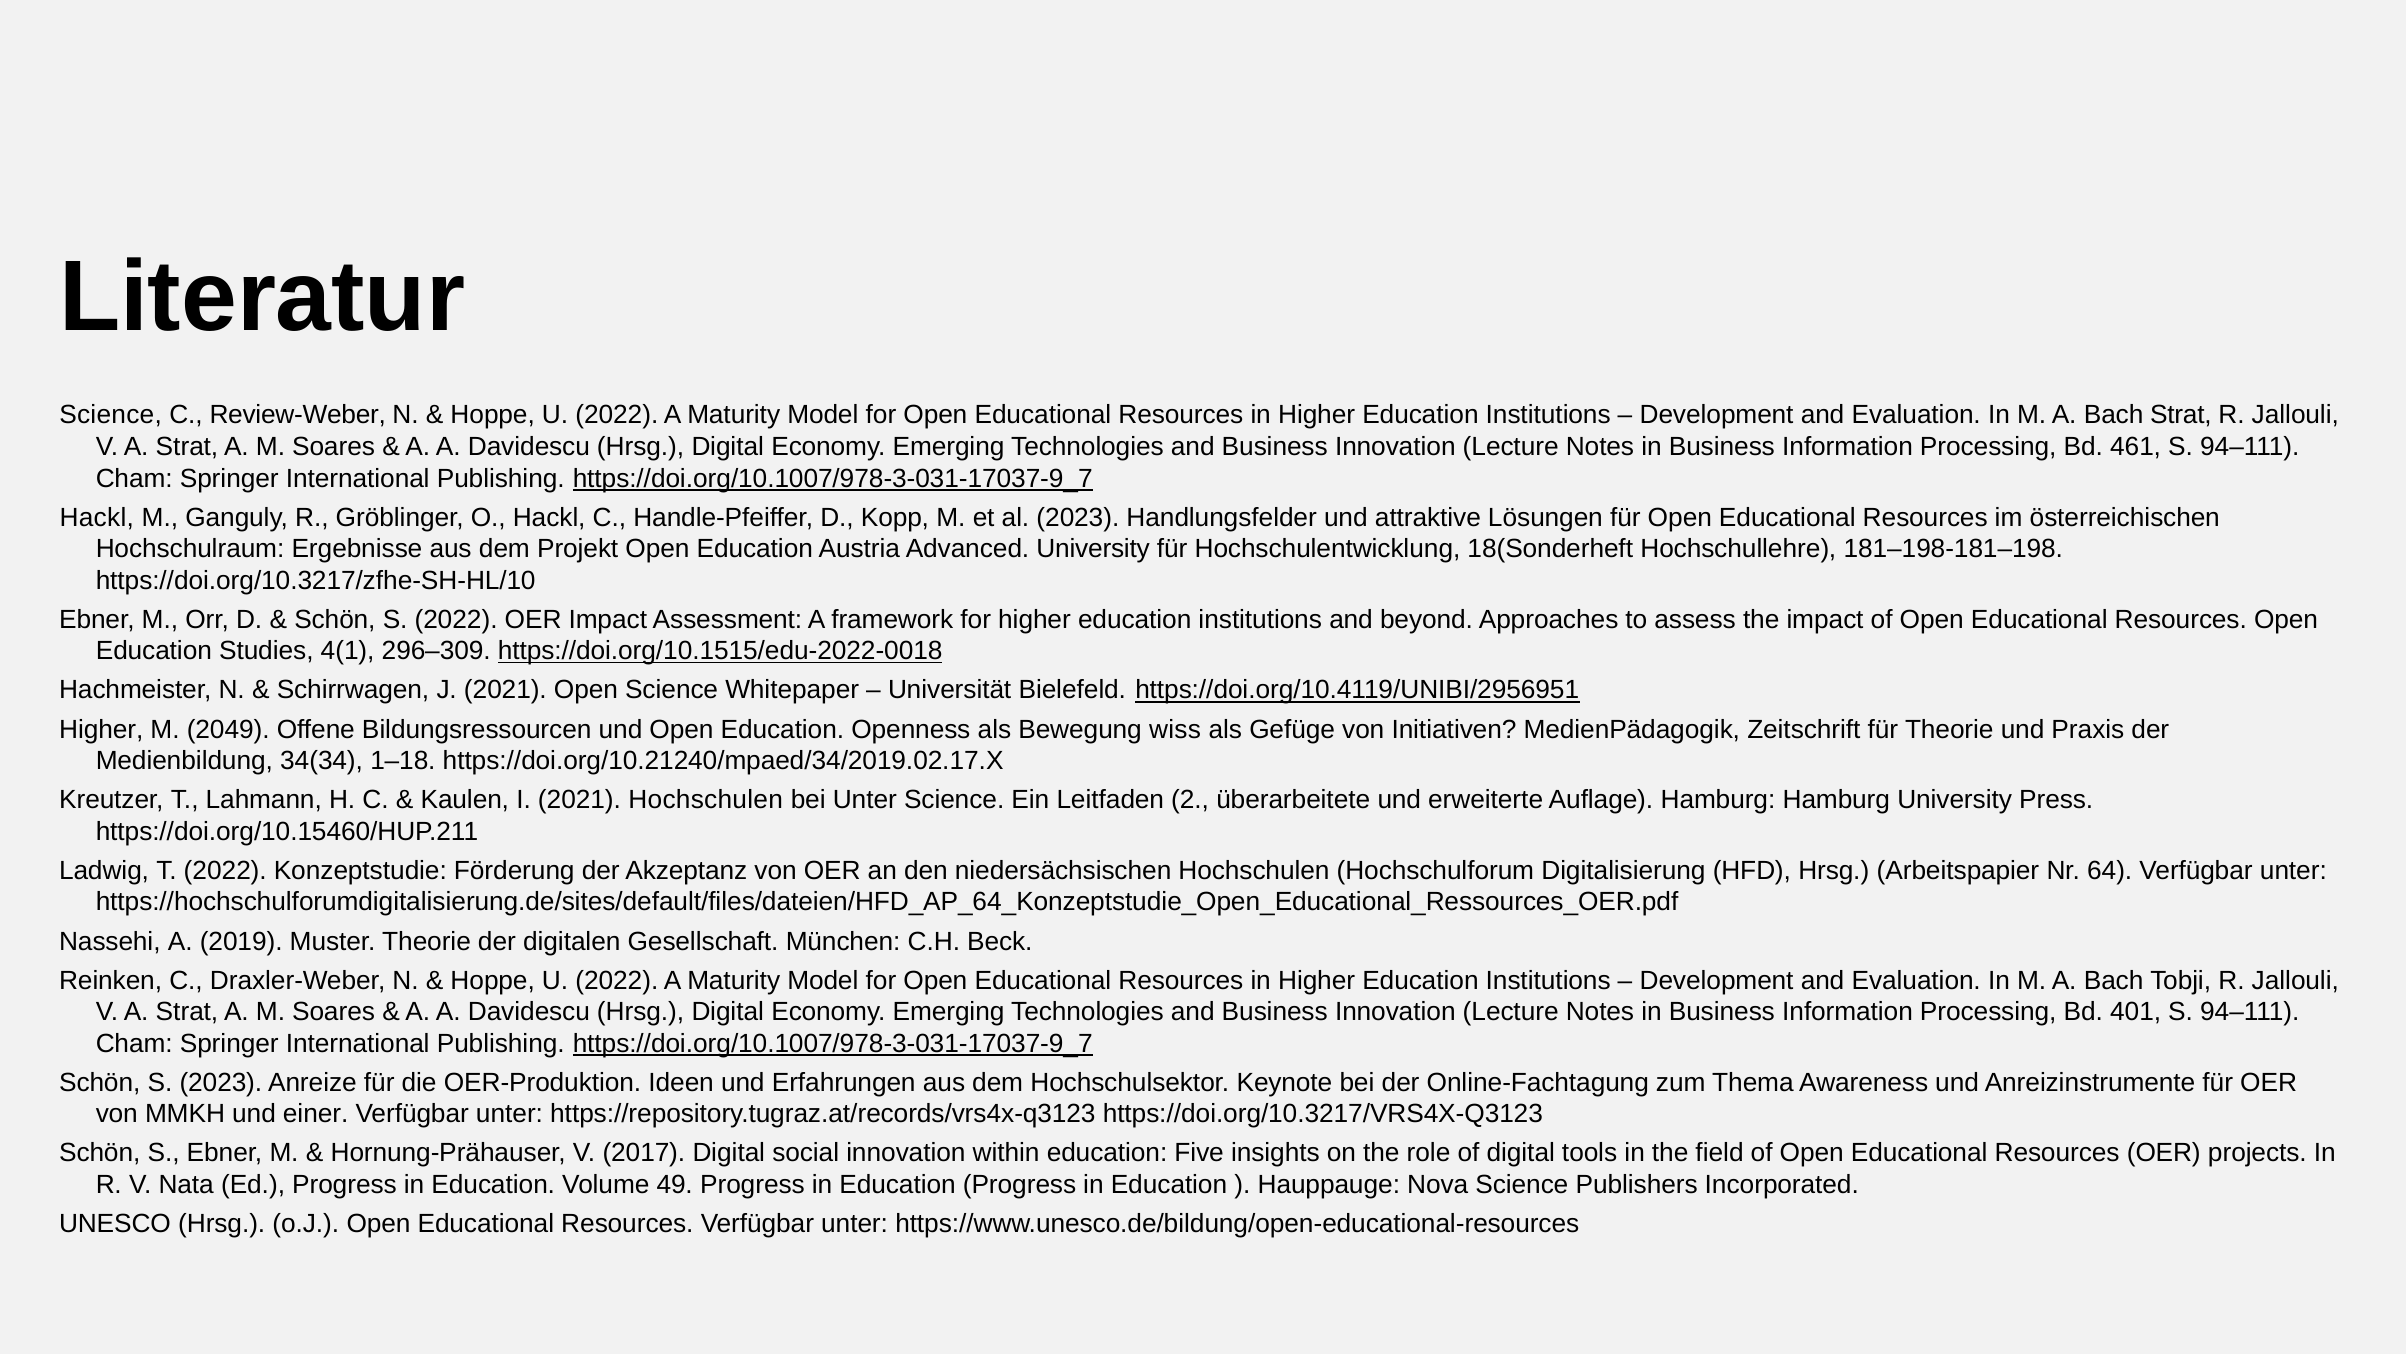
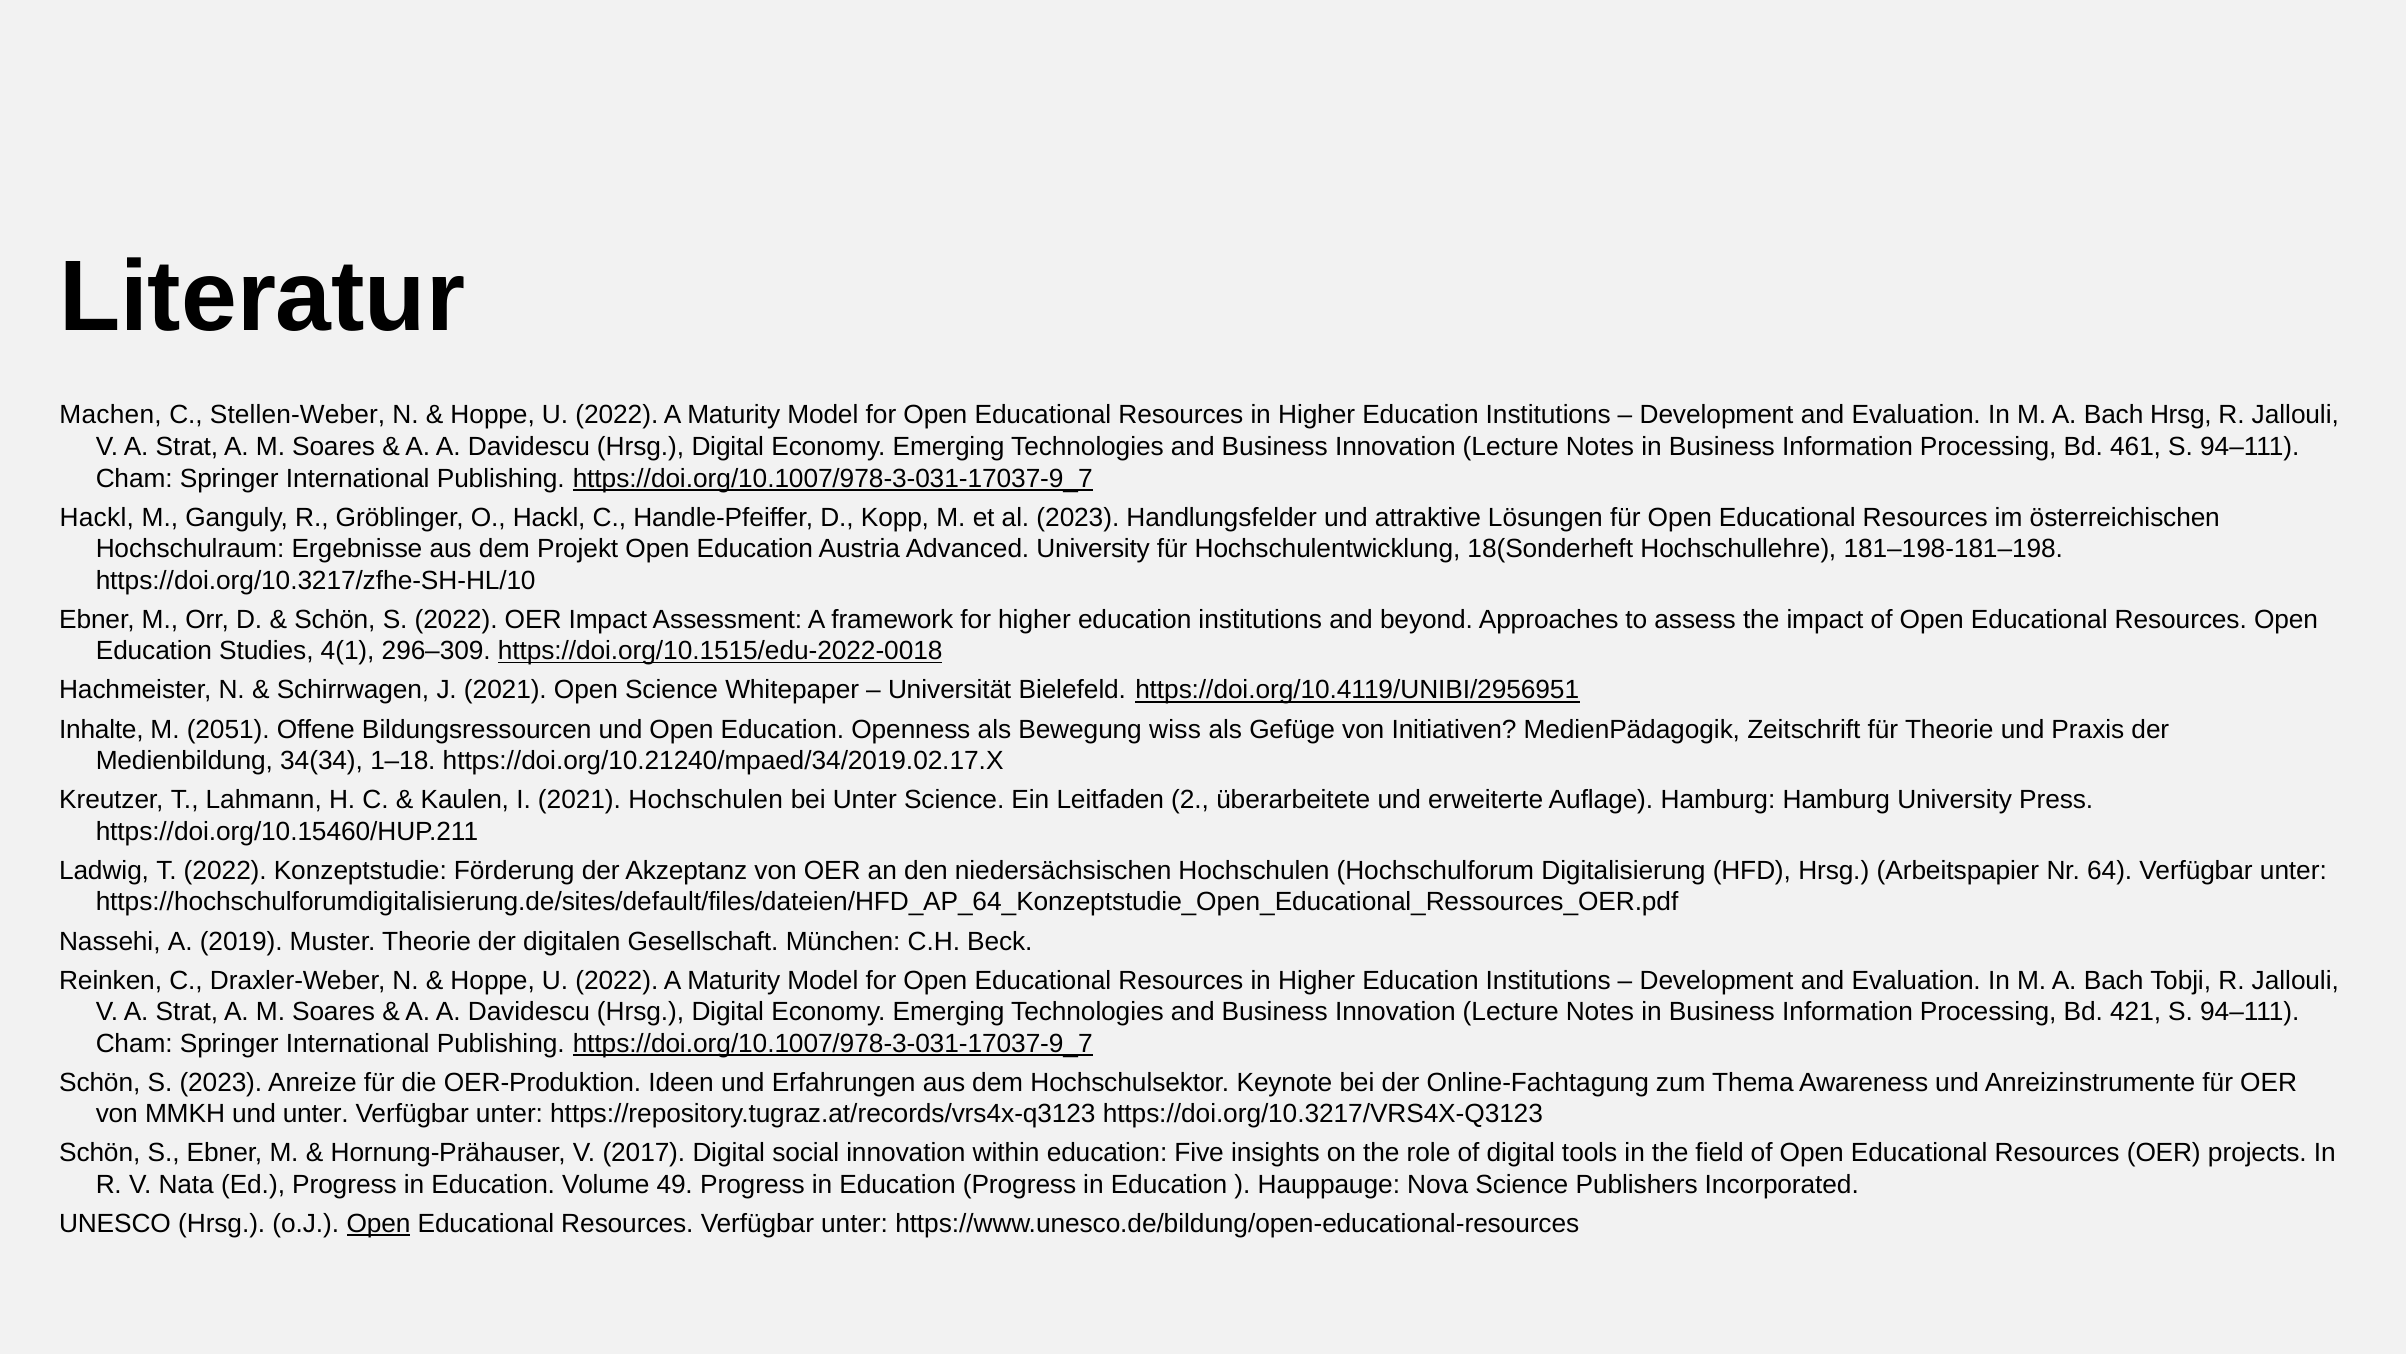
Science: Science -> Machen (111, 415)
Review-Weber: Review-Weber -> Stellen-Weber (298, 415)
Bach Strat: Strat -> Hrsg (2181, 415)
Higher: Higher -> Inhalte (101, 729)
2049: 2049 -> 2051 (228, 729)
401: 401 -> 421 (2136, 1011)
und einer: einer -> unter (316, 1114)
Open underline: none -> present (379, 1223)
